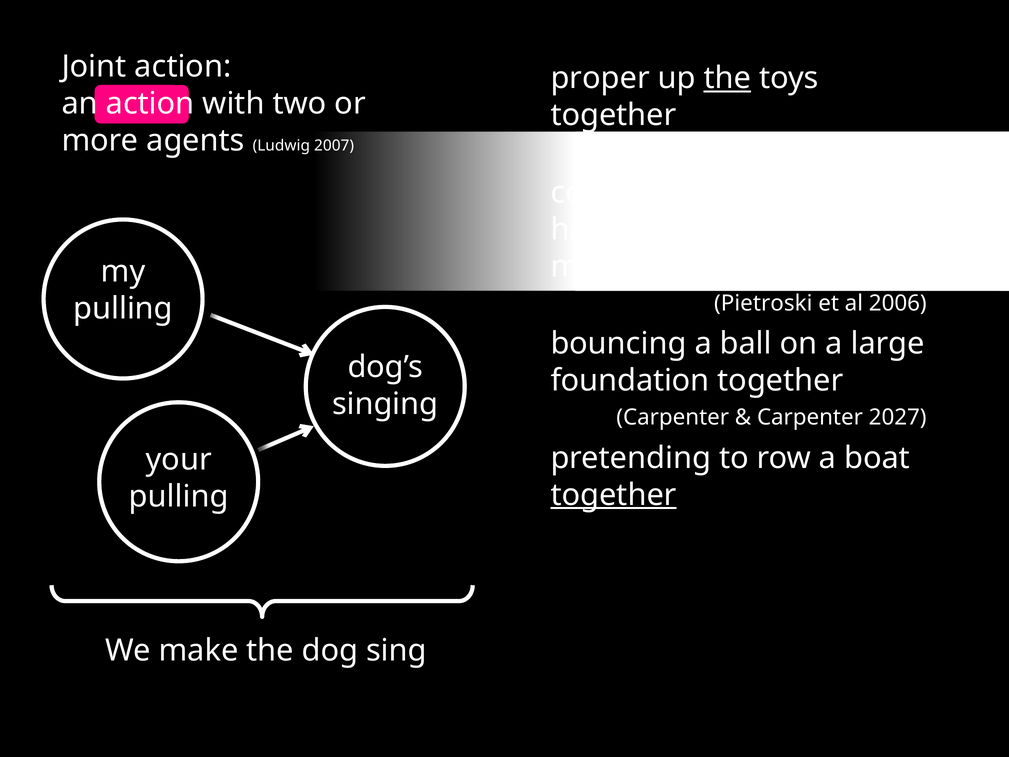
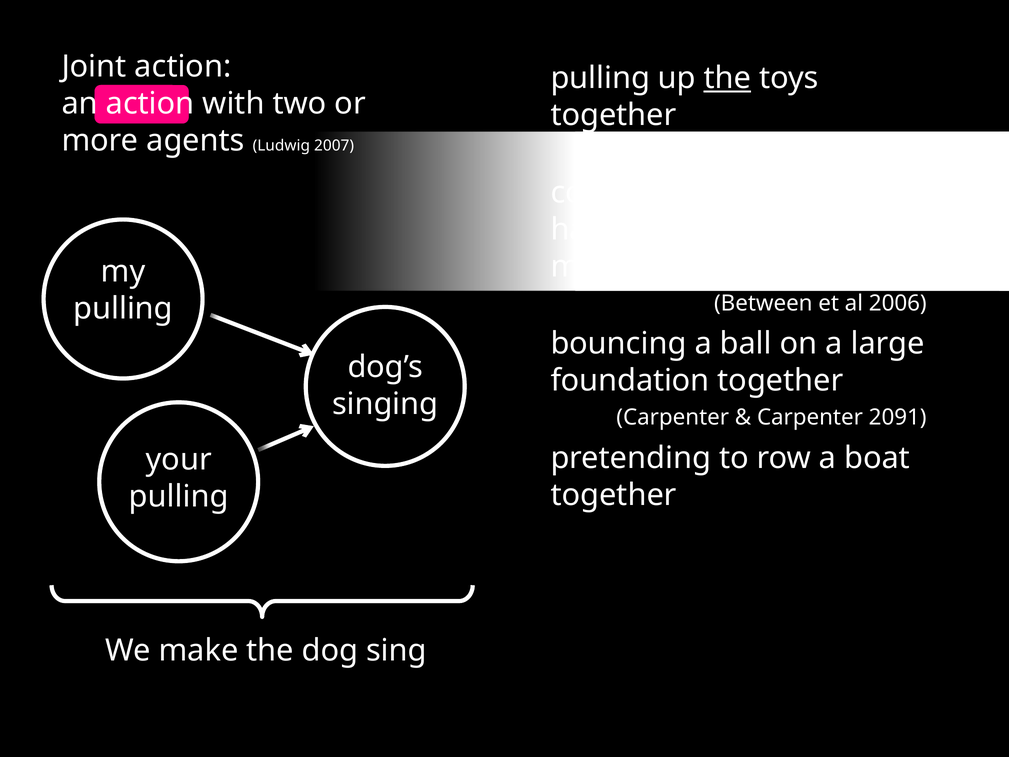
proper: proper -> pulling (600, 78)
Pietroski: Pietroski -> Between (763, 303)
2027: 2027 -> 2091 (898, 417)
together underline: present -> none (614, 495)
